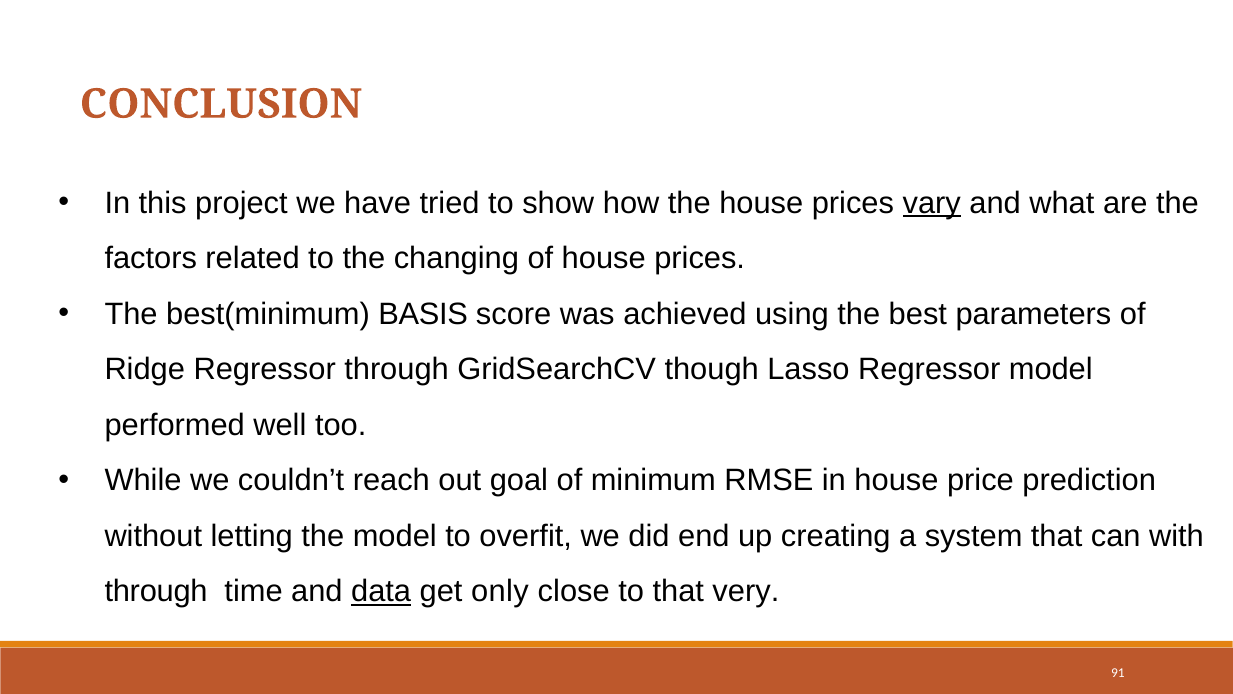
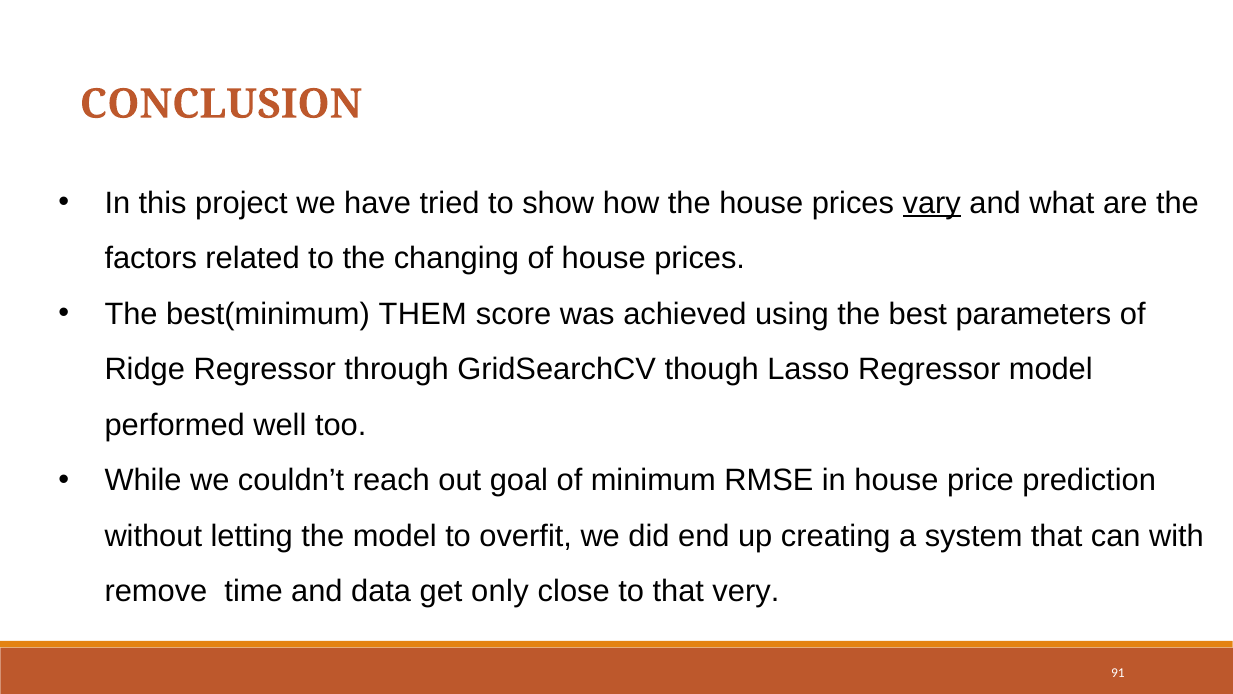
BASIS: BASIS -> THEM (423, 314)
through: through -> remove (156, 591)
data underline: present -> none (381, 591)
